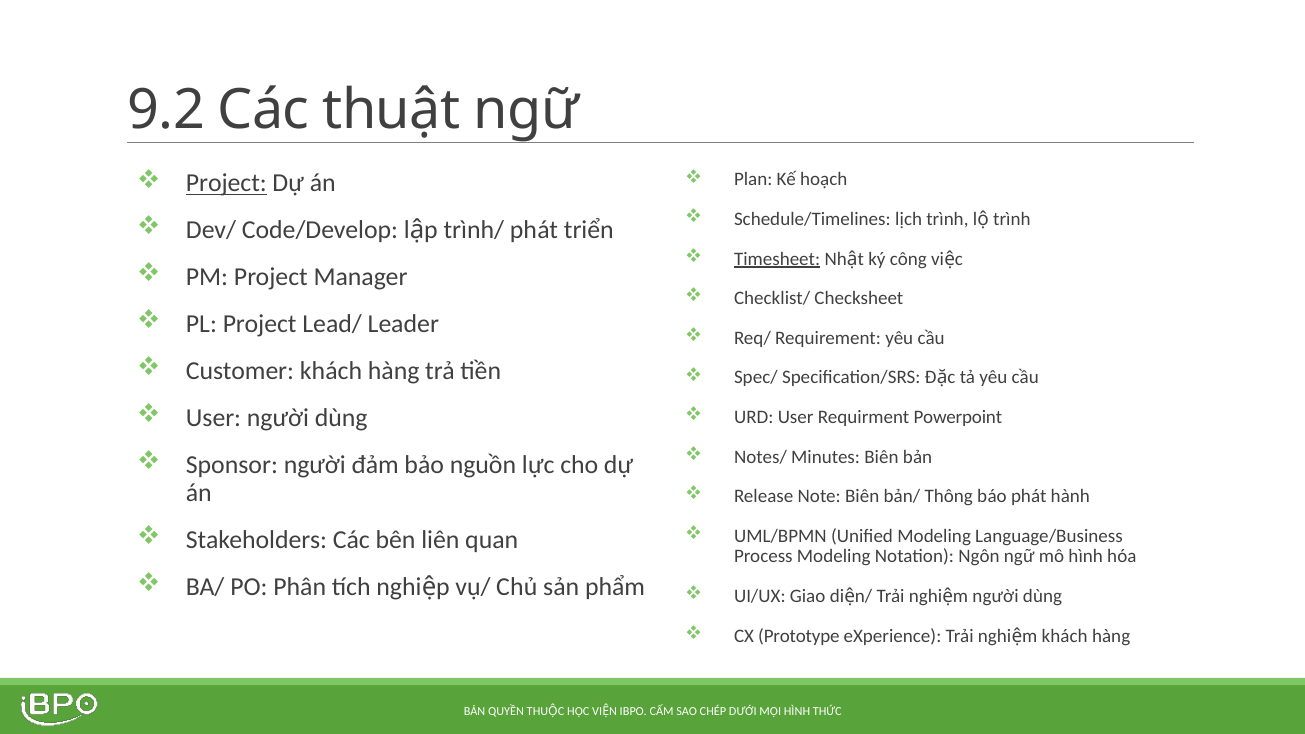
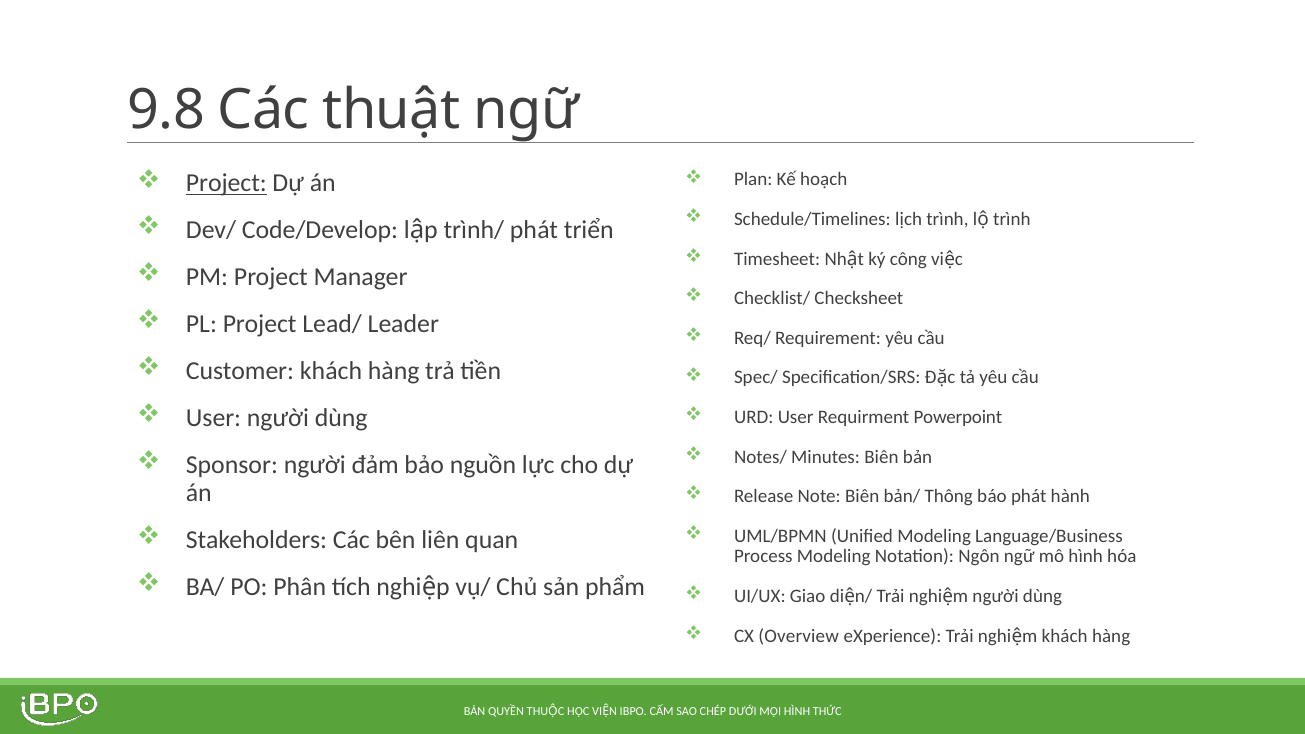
9.2: 9.2 -> 9.8 (166, 110)
Timesheet underline: present -> none (777, 259)
Prototype: Prototype -> Overview (799, 636)
